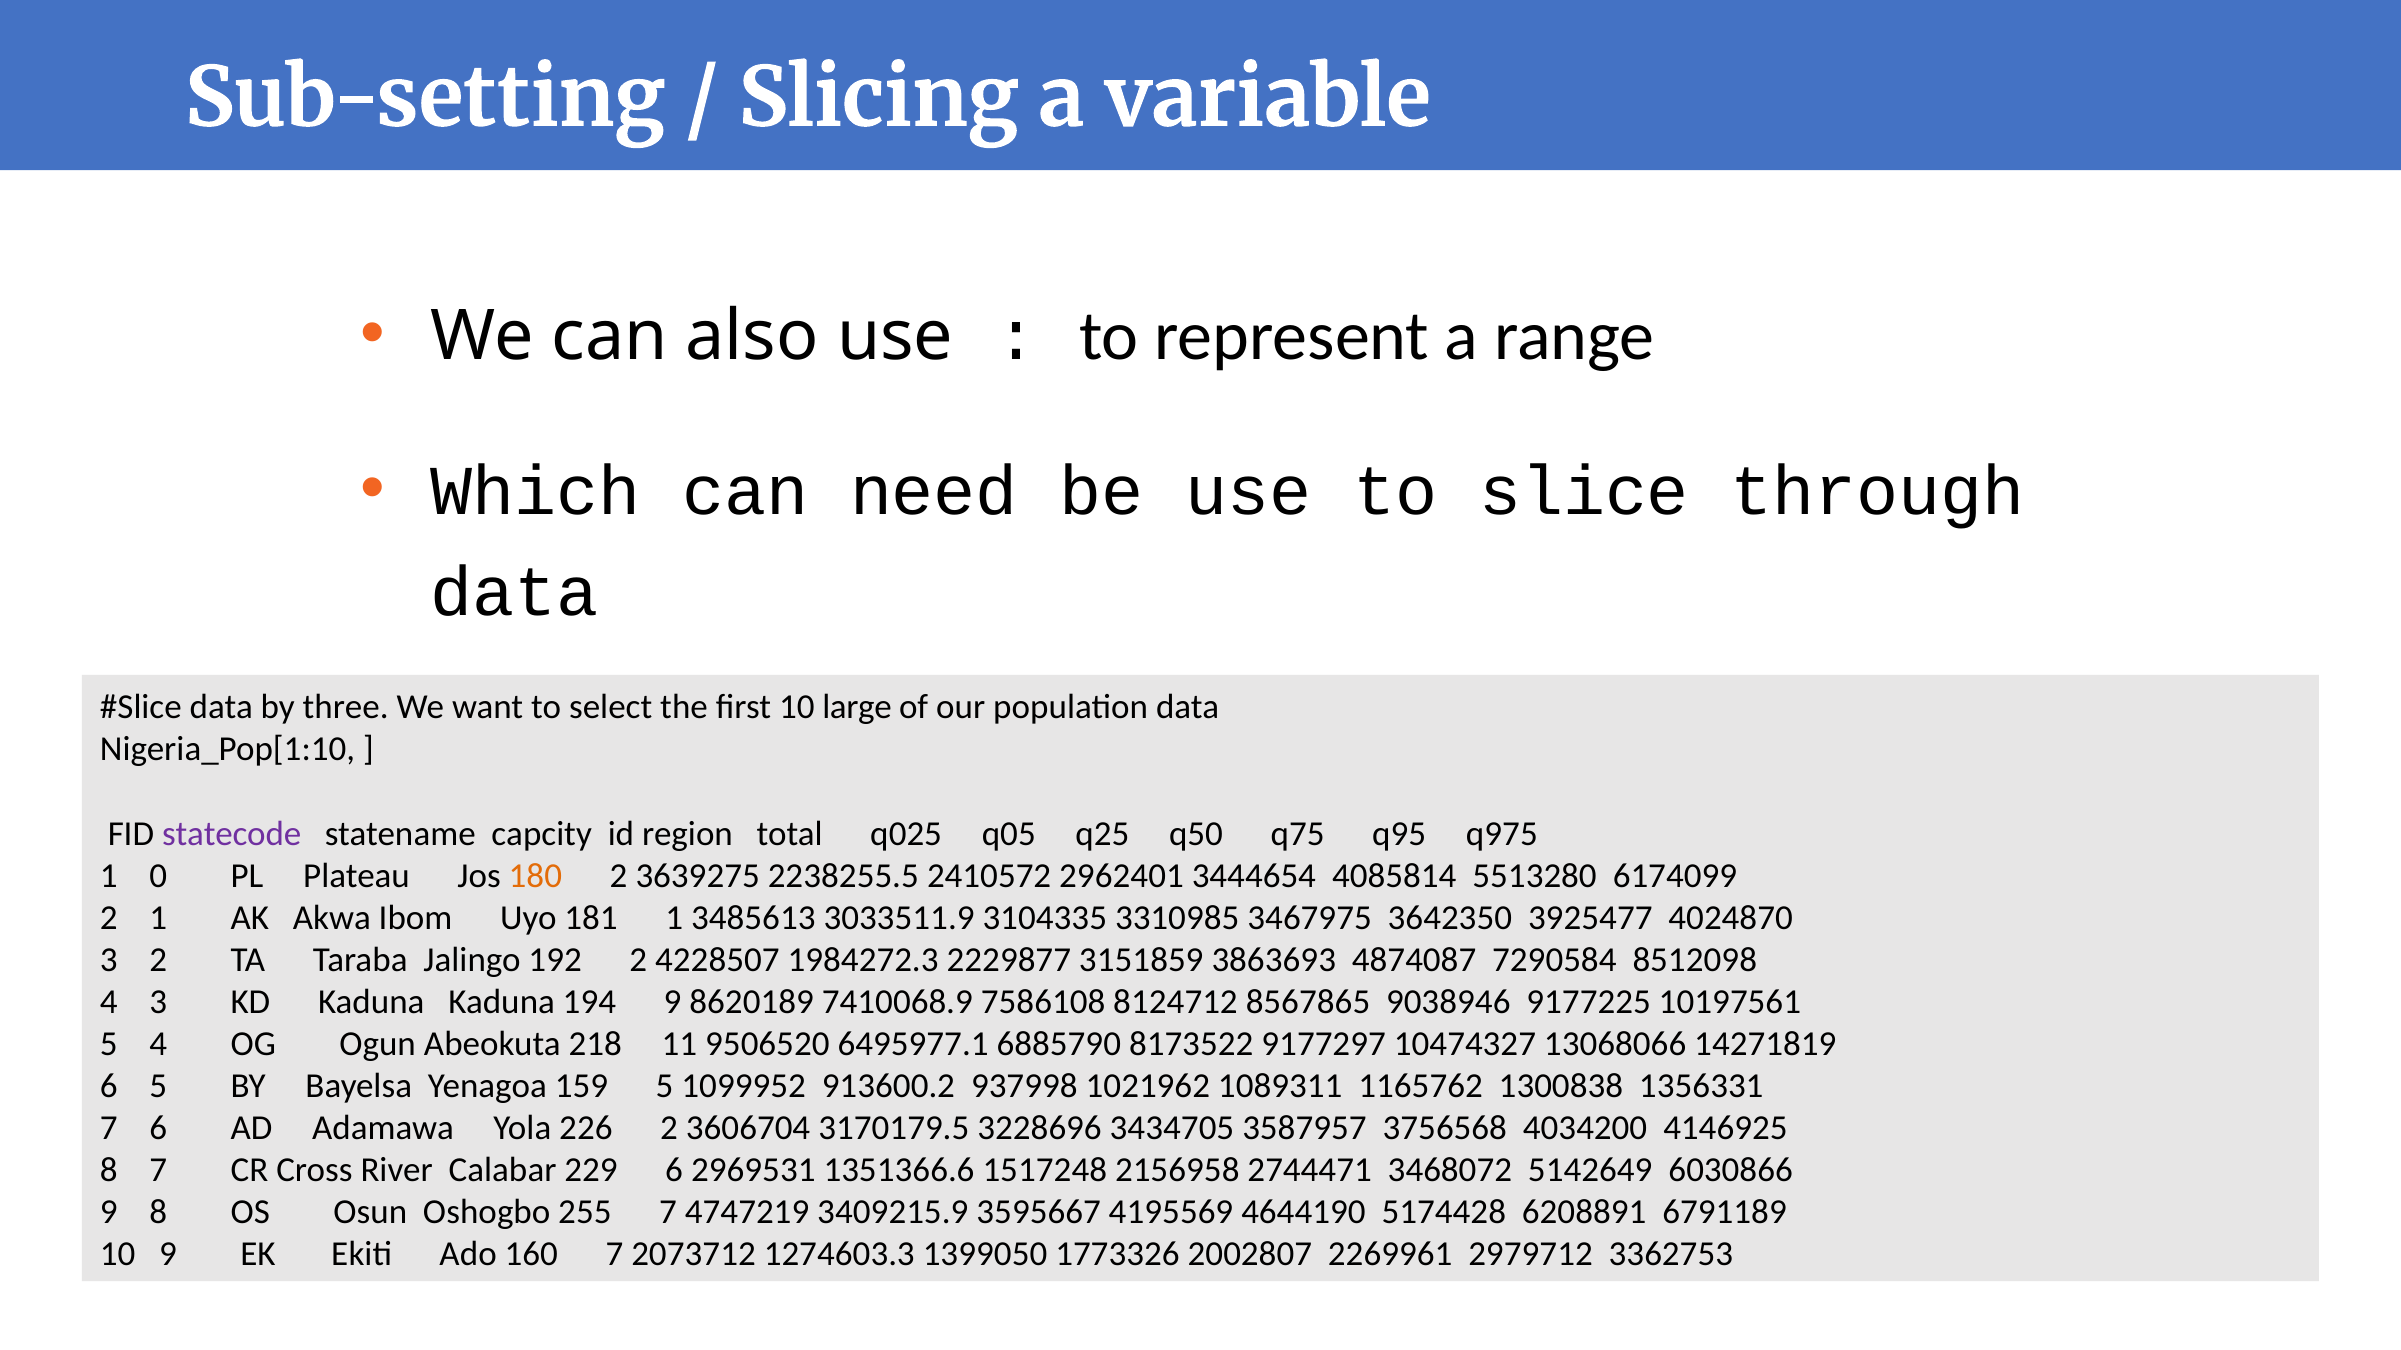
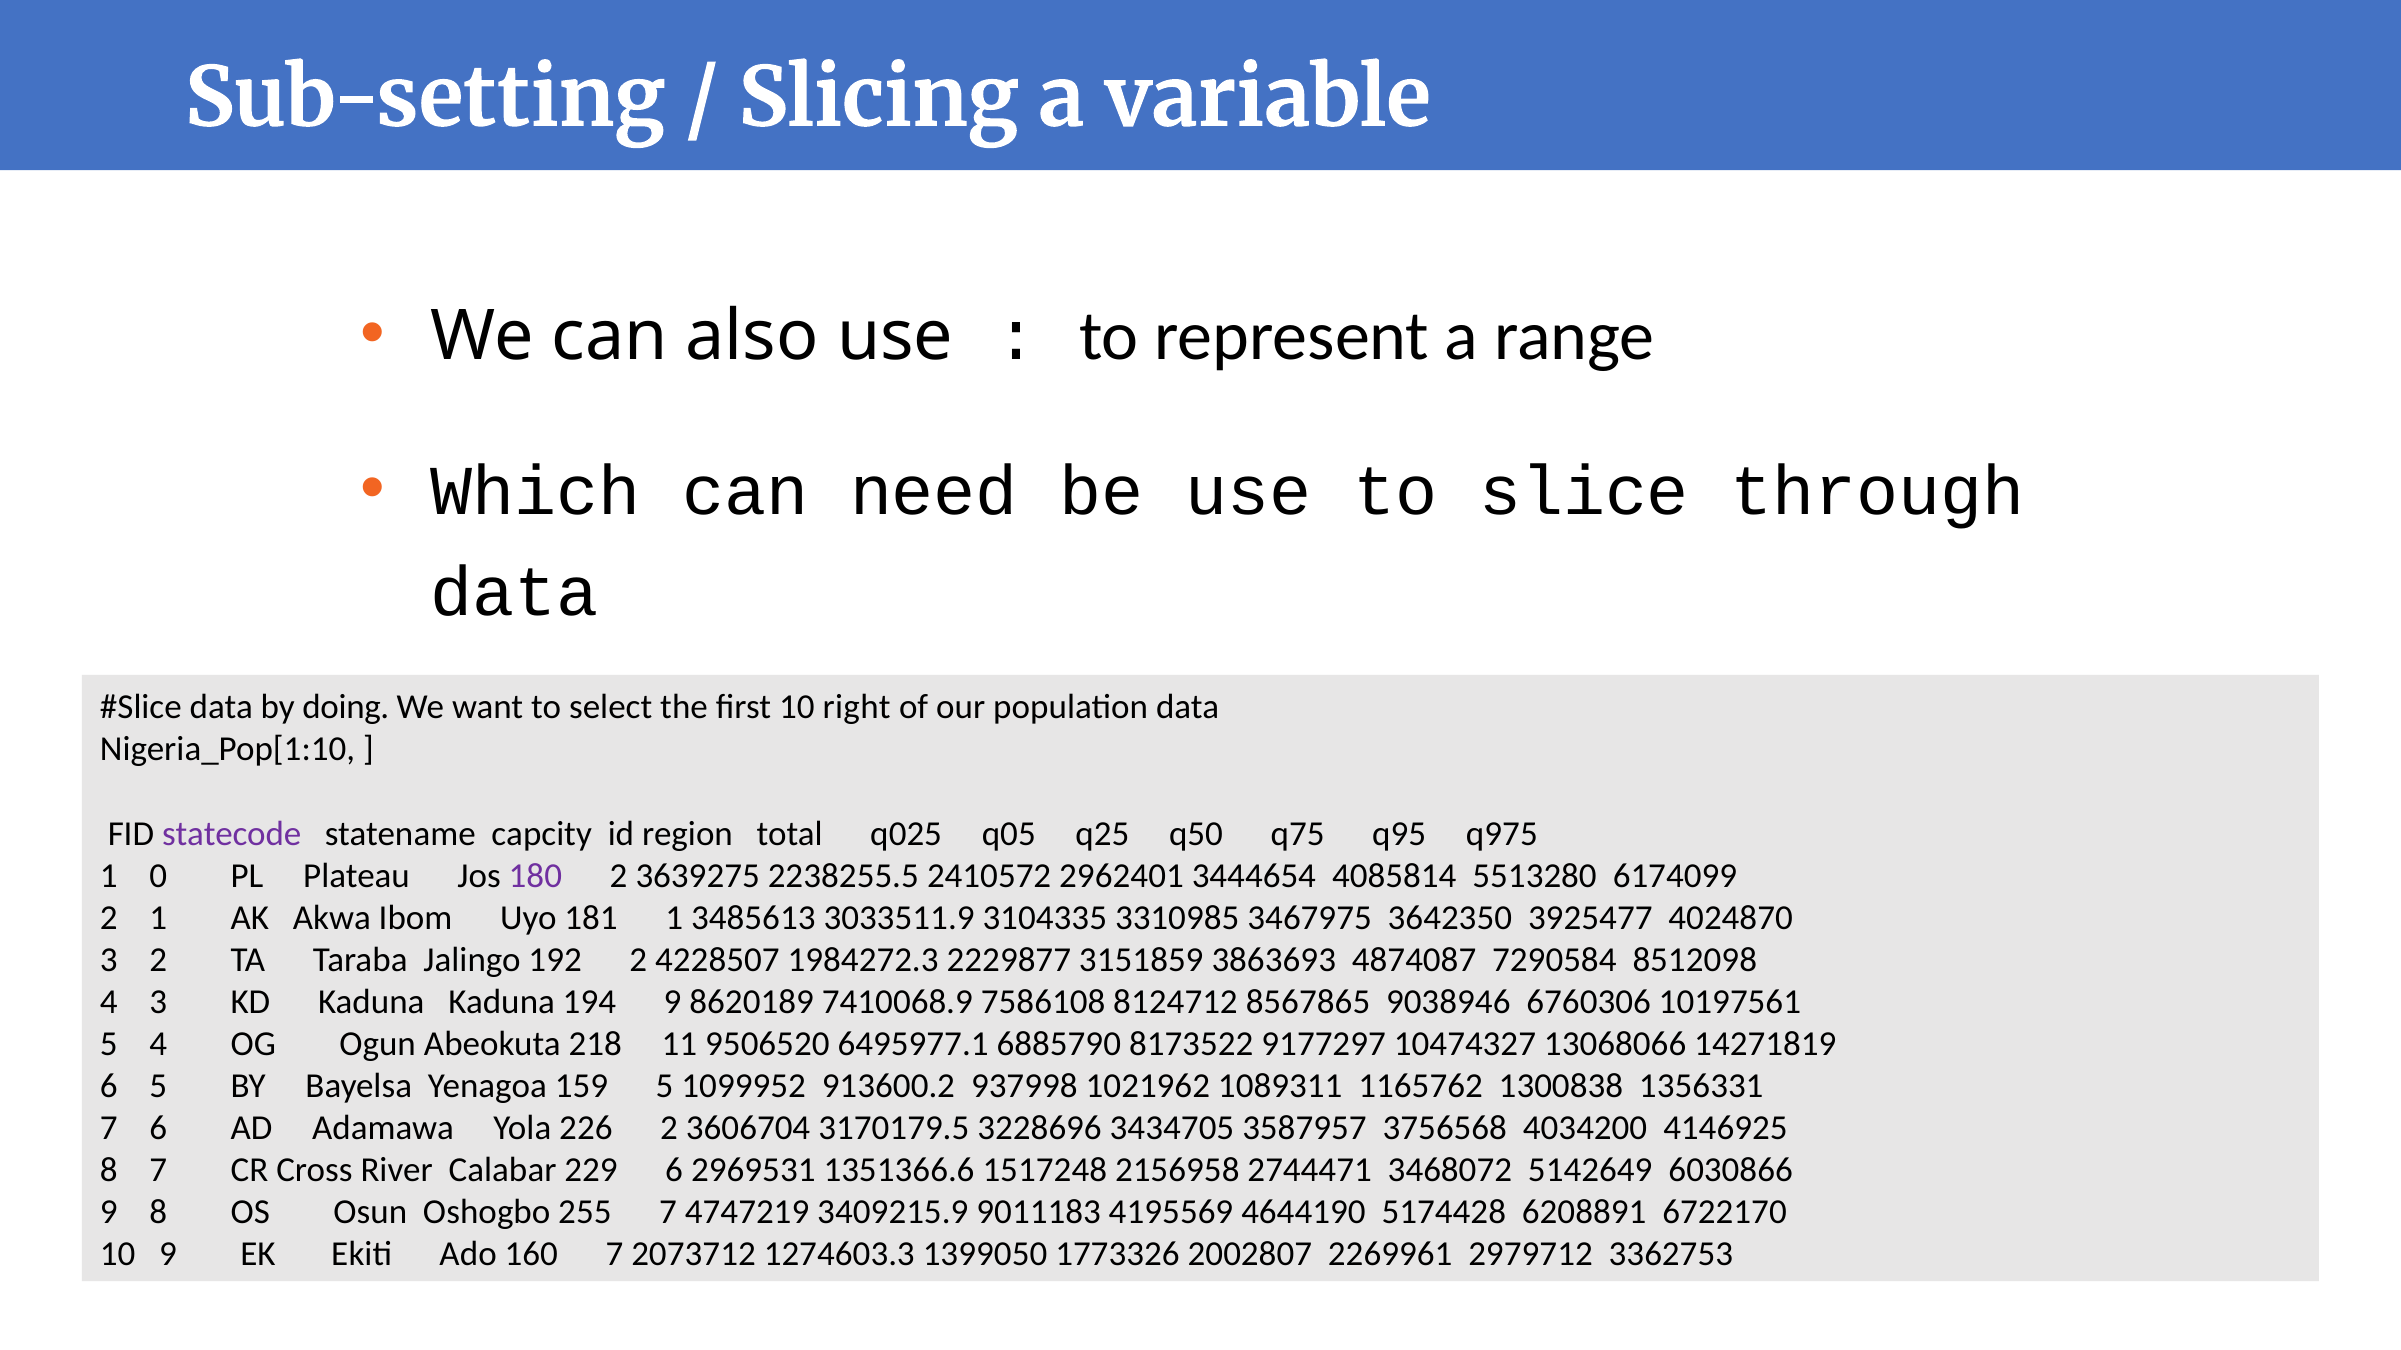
three: three -> doing (346, 708)
large: large -> right (857, 708)
180 colour: orange -> purple (535, 876)
9177225: 9177225 -> 6760306 (1589, 1002)
3595667: 3595667 -> 9011183 (1039, 1212)
6791189: 6791189 -> 6722170 (1725, 1212)
